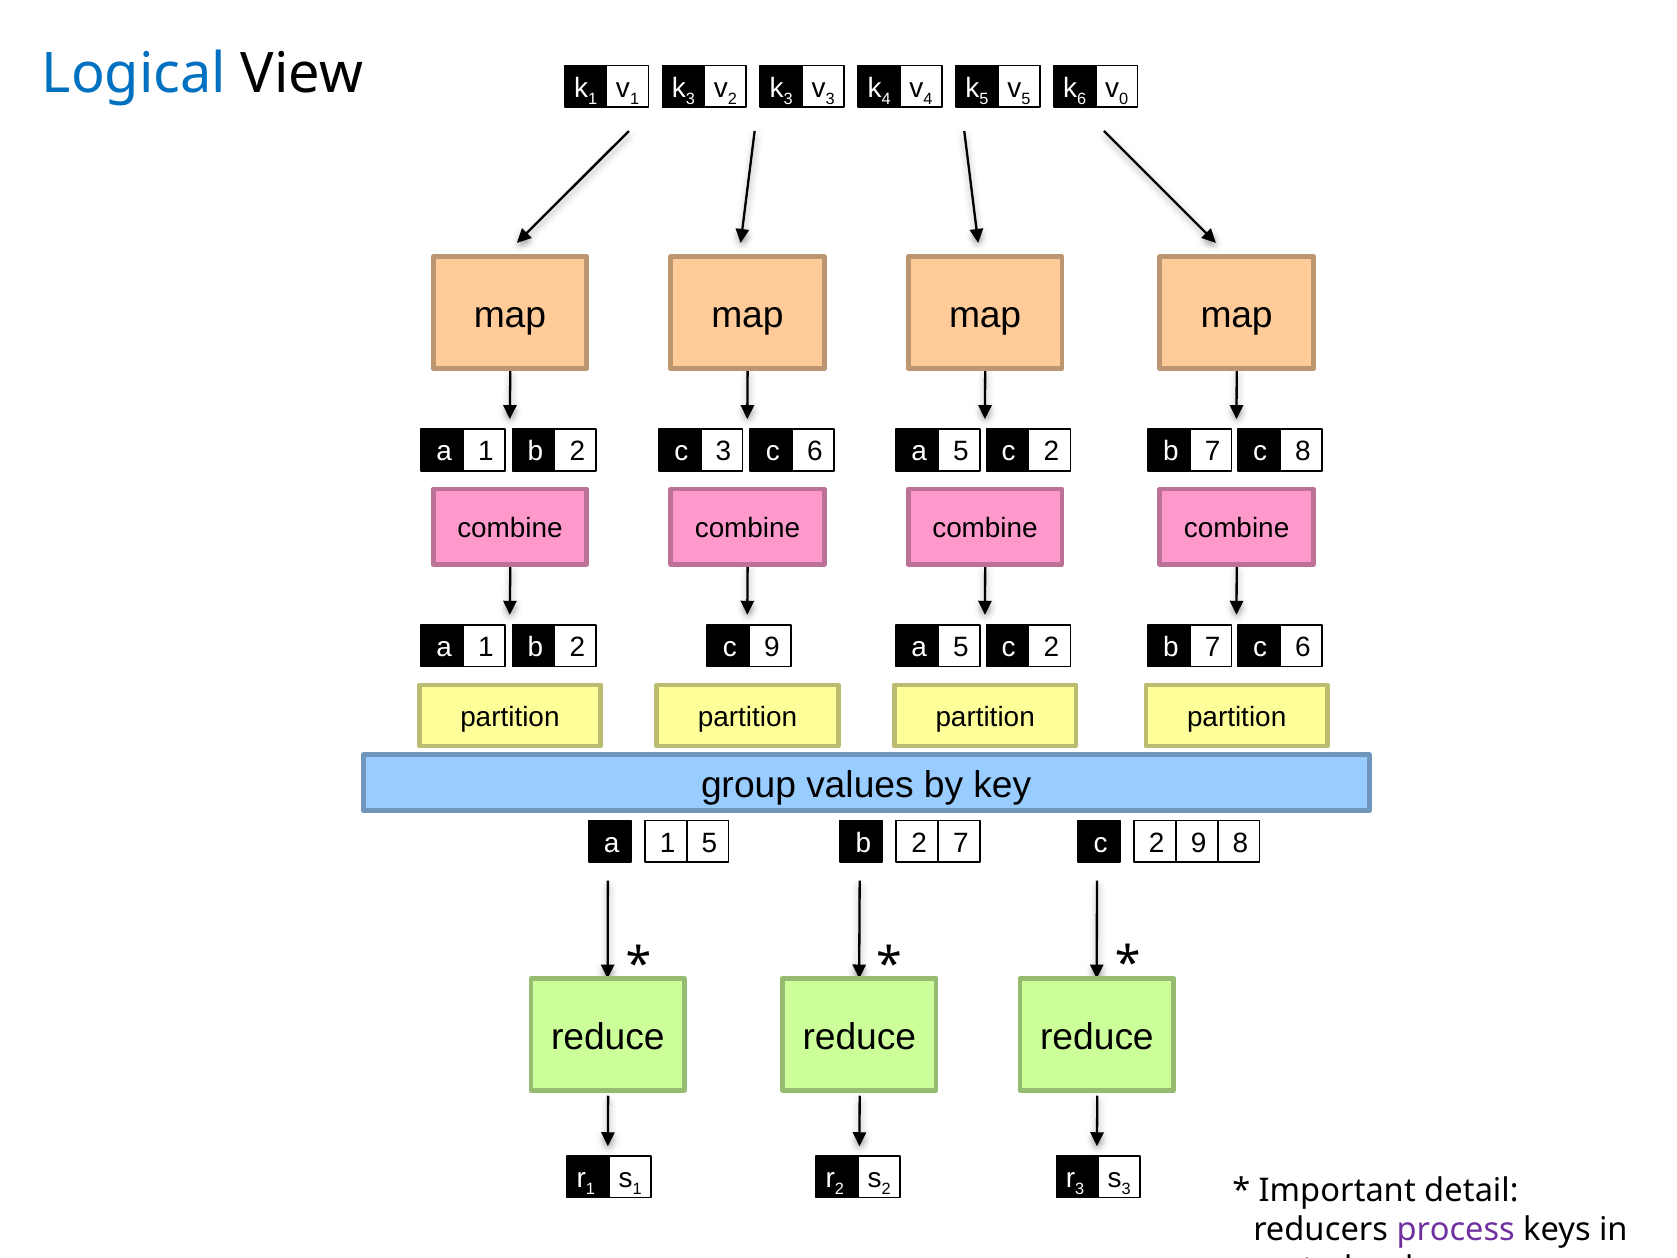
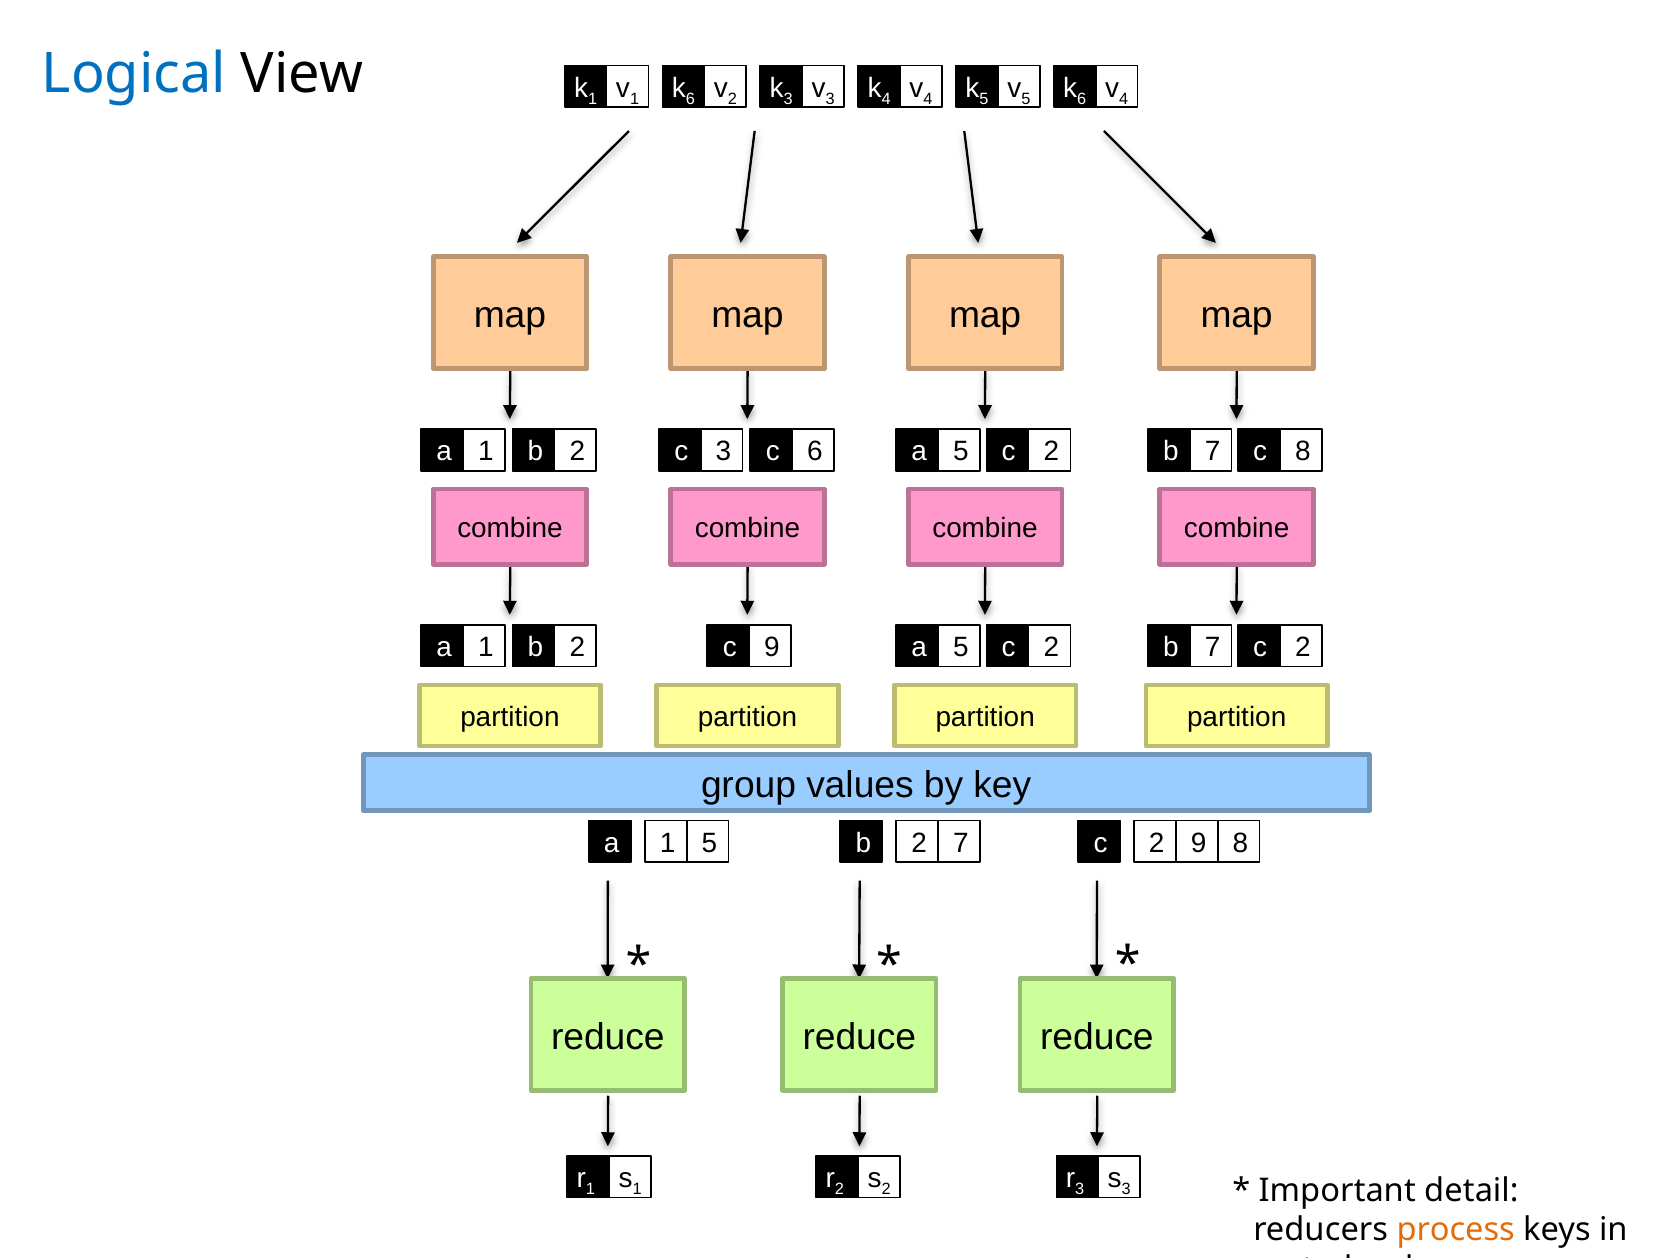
3: 3 -> 6 (690, 99)
0: 0 -> 4 (1124, 99)
7 6: 6 -> 2 (1303, 647)
process colour: purple -> orange (1456, 1229)
